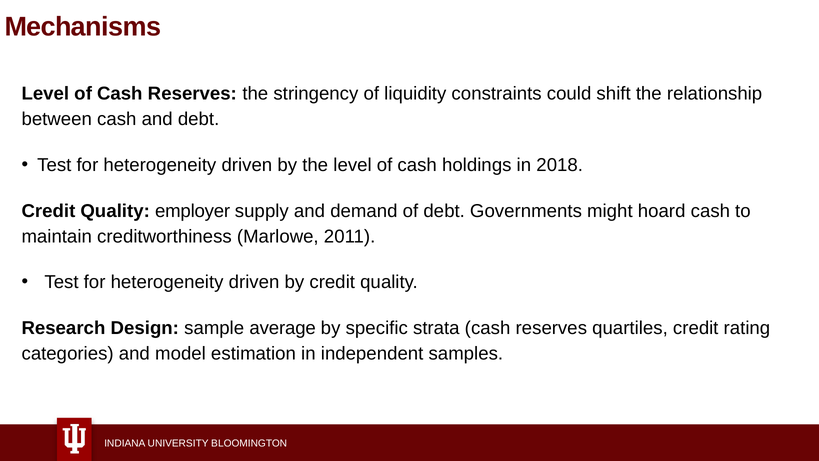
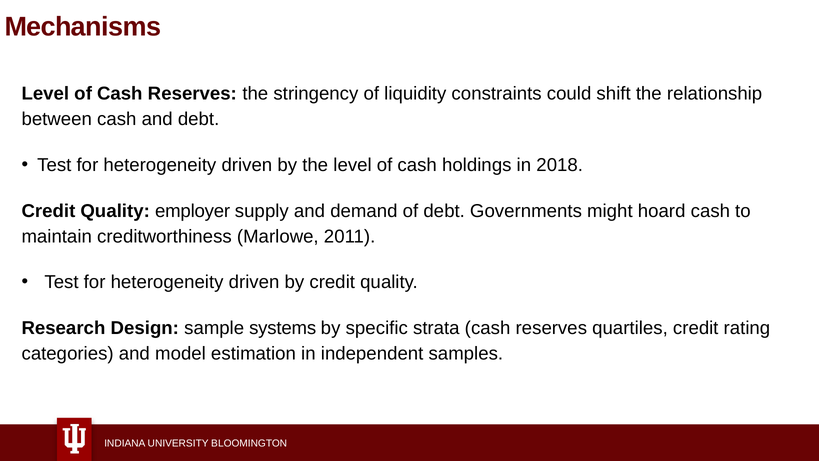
average: average -> systems (283, 328)
